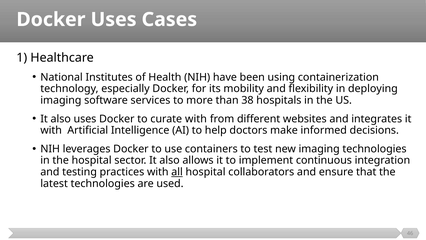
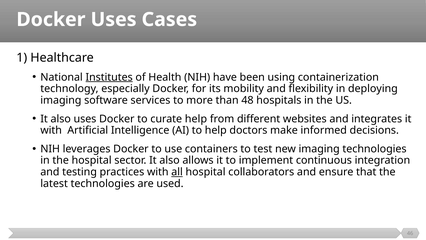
Institutes underline: none -> present (109, 77)
38: 38 -> 48 (247, 100)
curate with: with -> help (196, 119)
